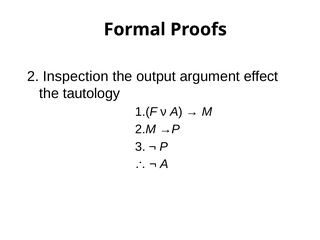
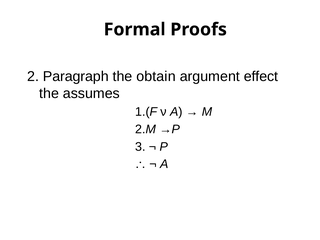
Inspection: Inspection -> Paragraph (76, 76)
output: output -> obtain (156, 76)
tautology: tautology -> assumes (91, 93)
